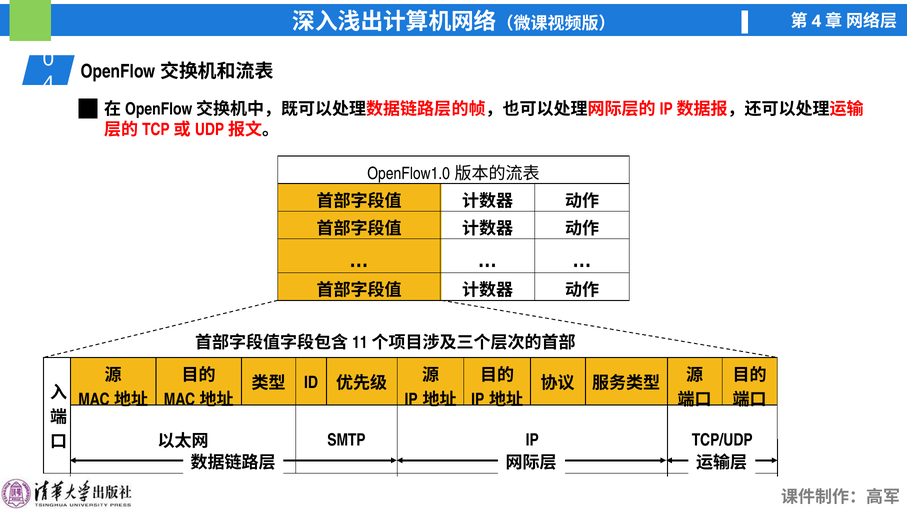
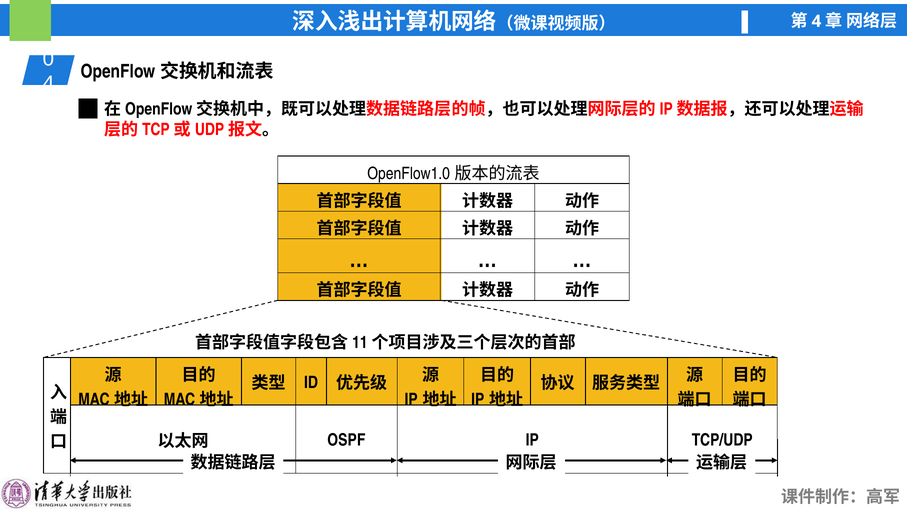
SMTP: SMTP -> OSPF (346, 440)
